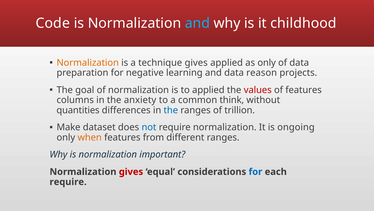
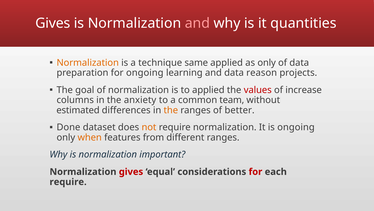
Code: Code -> Gives (53, 23)
and colour: light blue -> pink (197, 23)
childhood: childhood -> quantities (304, 23)
technique gives: gives -> same (196, 62)
for negative: negative -> ongoing (145, 73)
of features: features -> increase (304, 90)
think: think -> team (232, 100)
quantities: quantities -> estimated (78, 110)
the colour: blue -> orange (171, 110)
trillion: trillion -> better (240, 110)
Make: Make -> Done (68, 127)
not colour: blue -> orange (149, 127)
for colour: blue -> red (255, 171)
